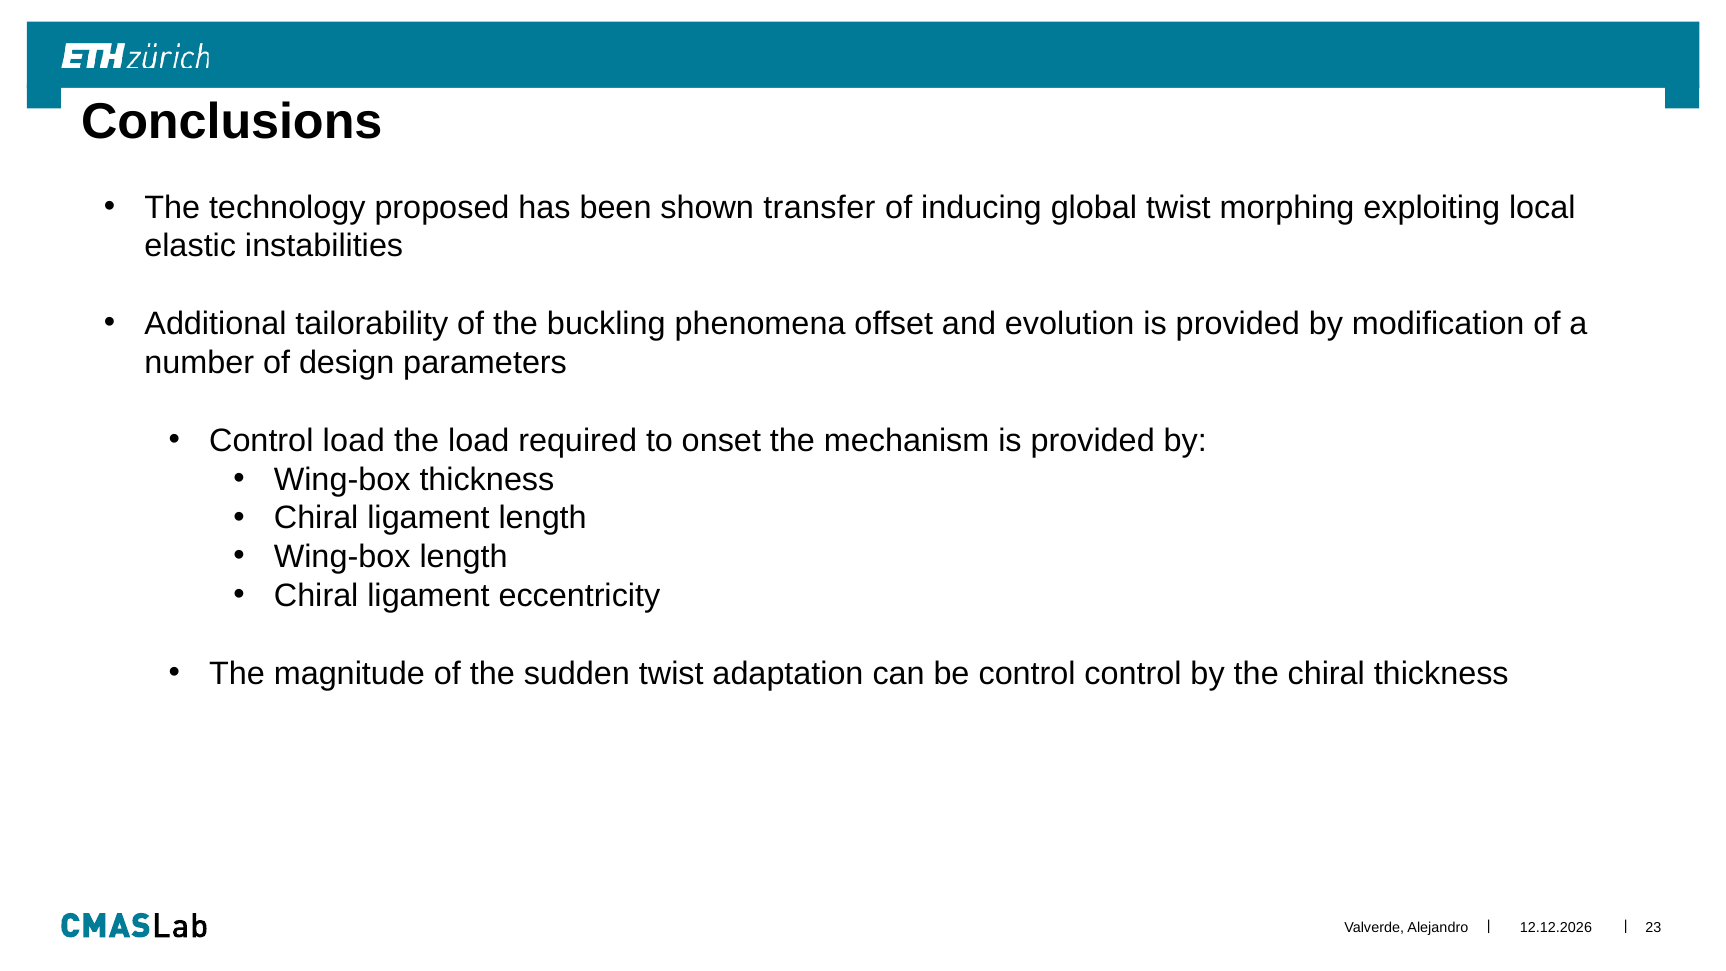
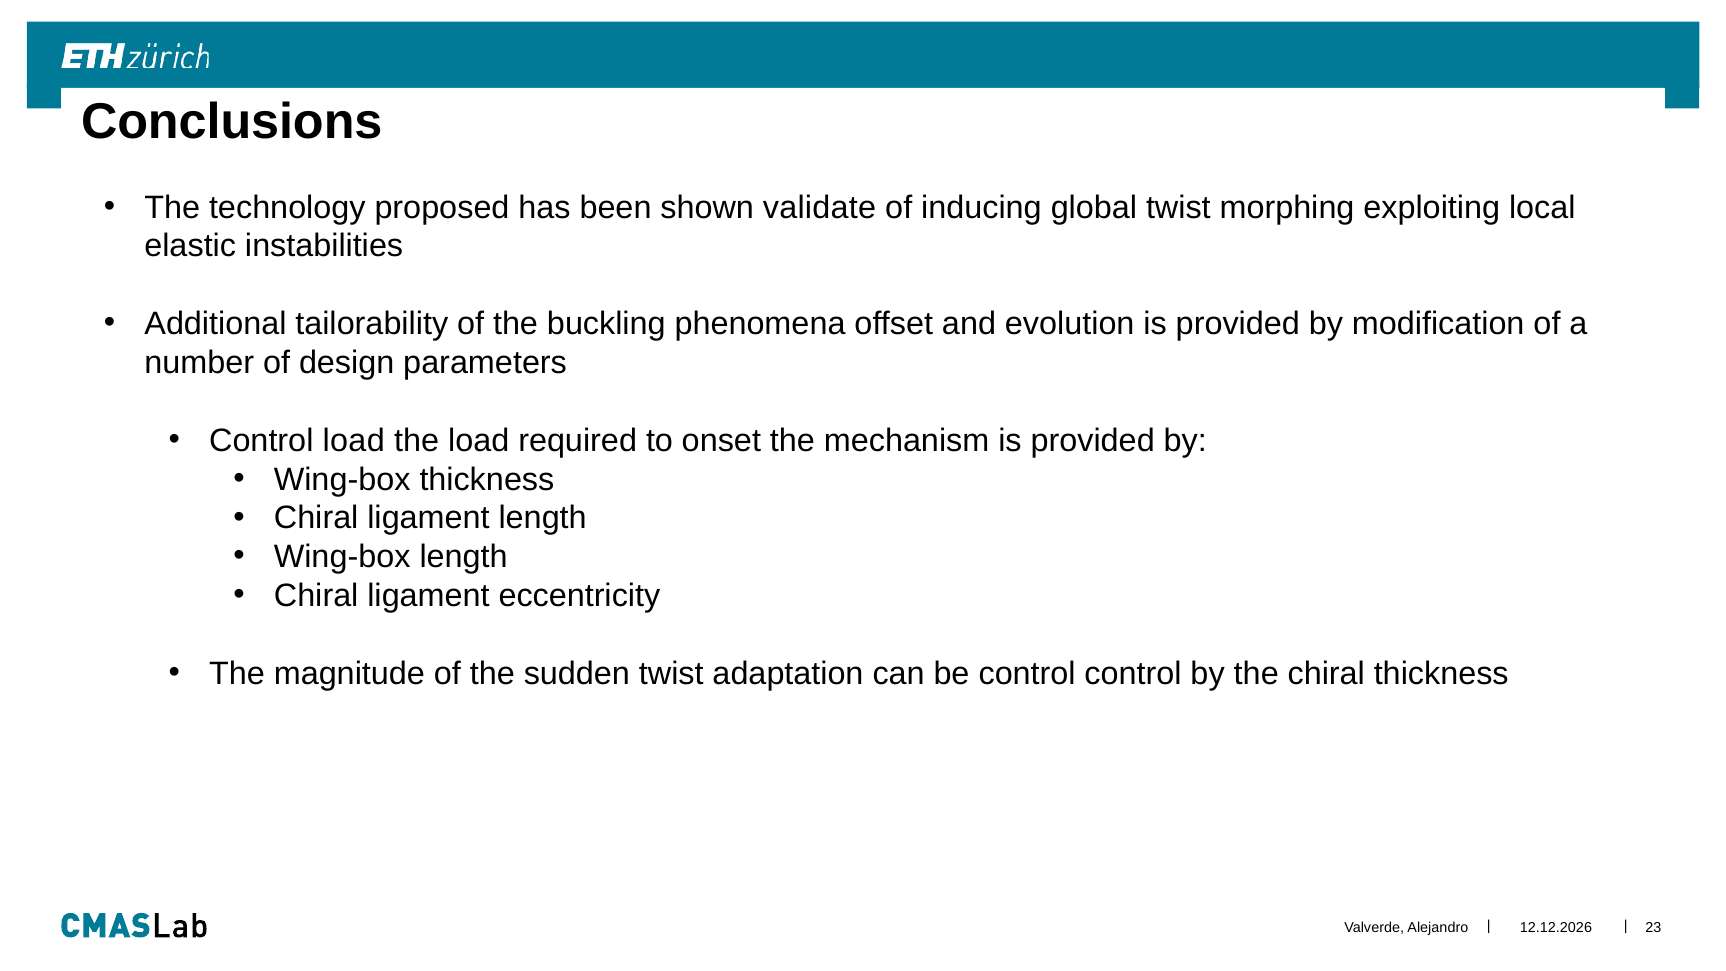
transfer: transfer -> validate (819, 208)
